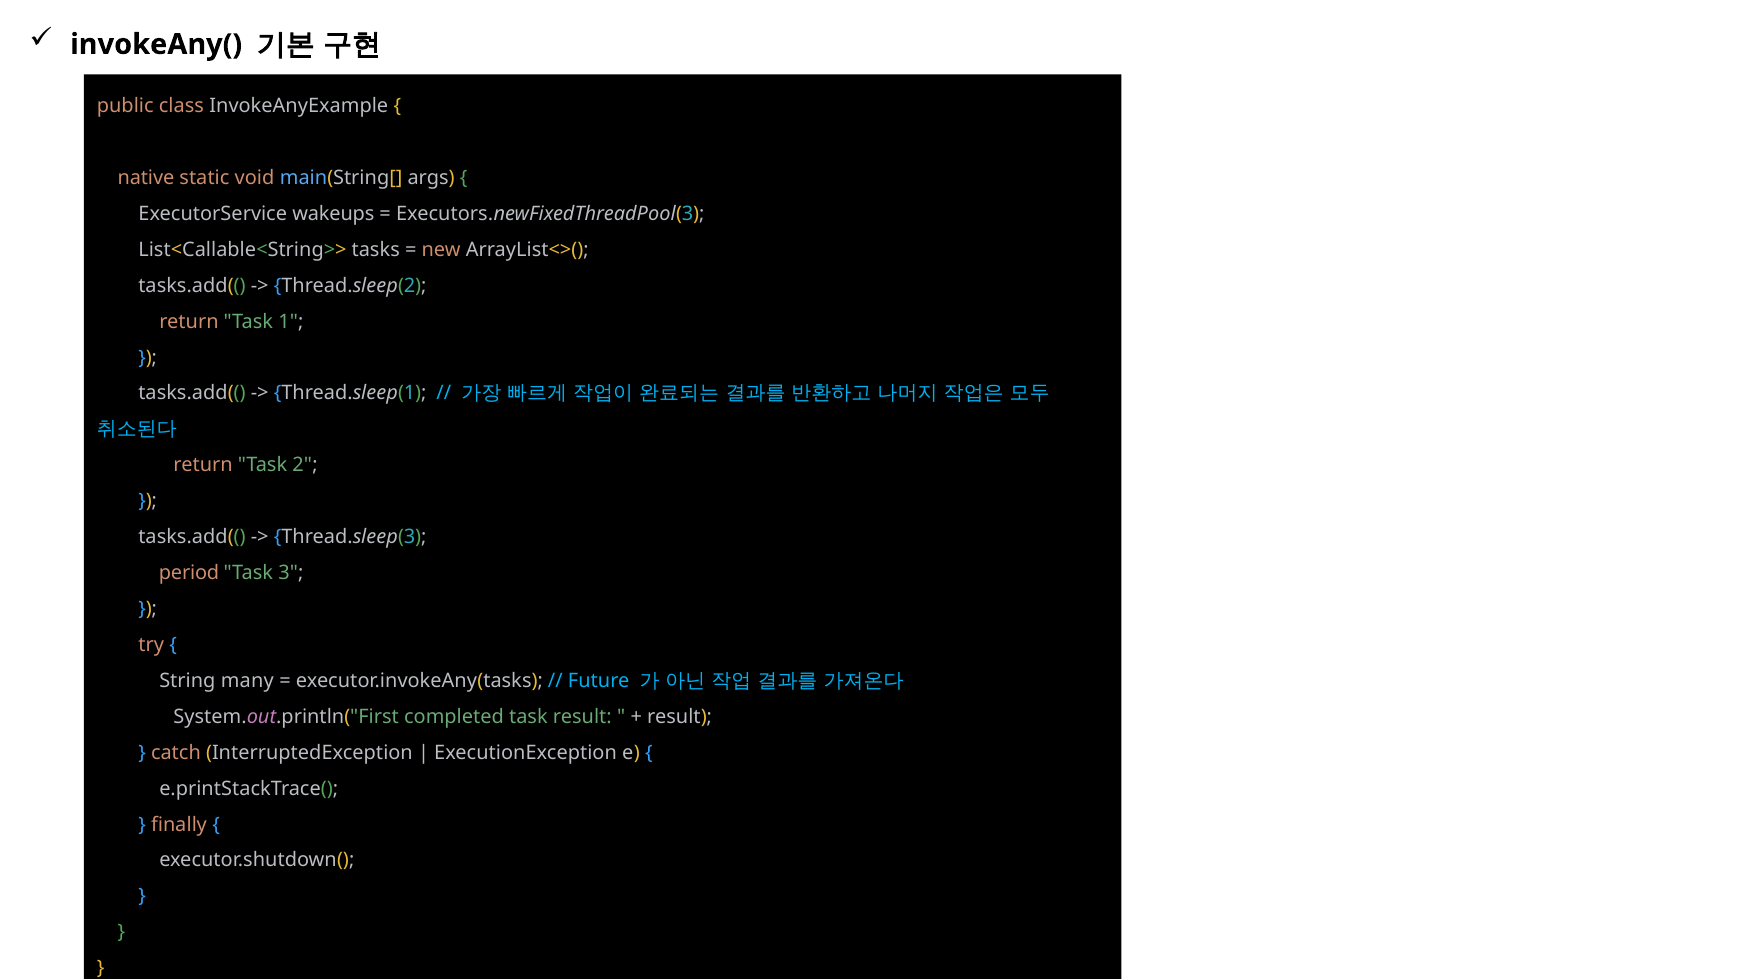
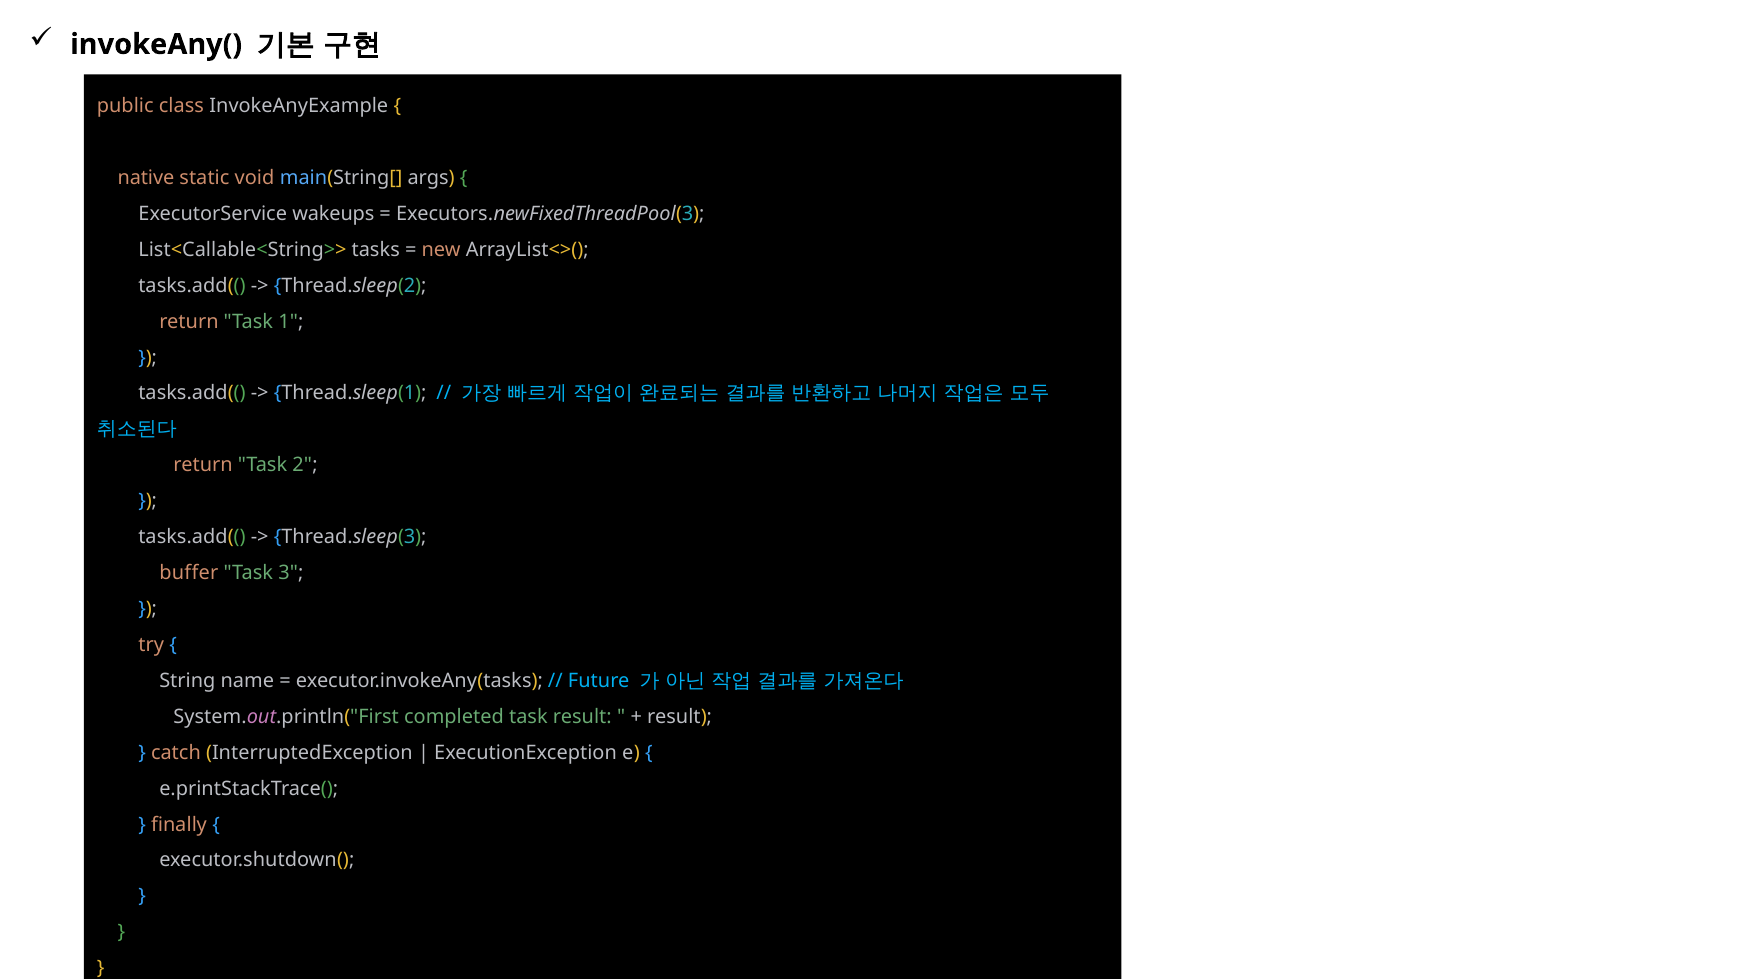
period: period -> buffer (189, 573)
many: many -> name (247, 681)
